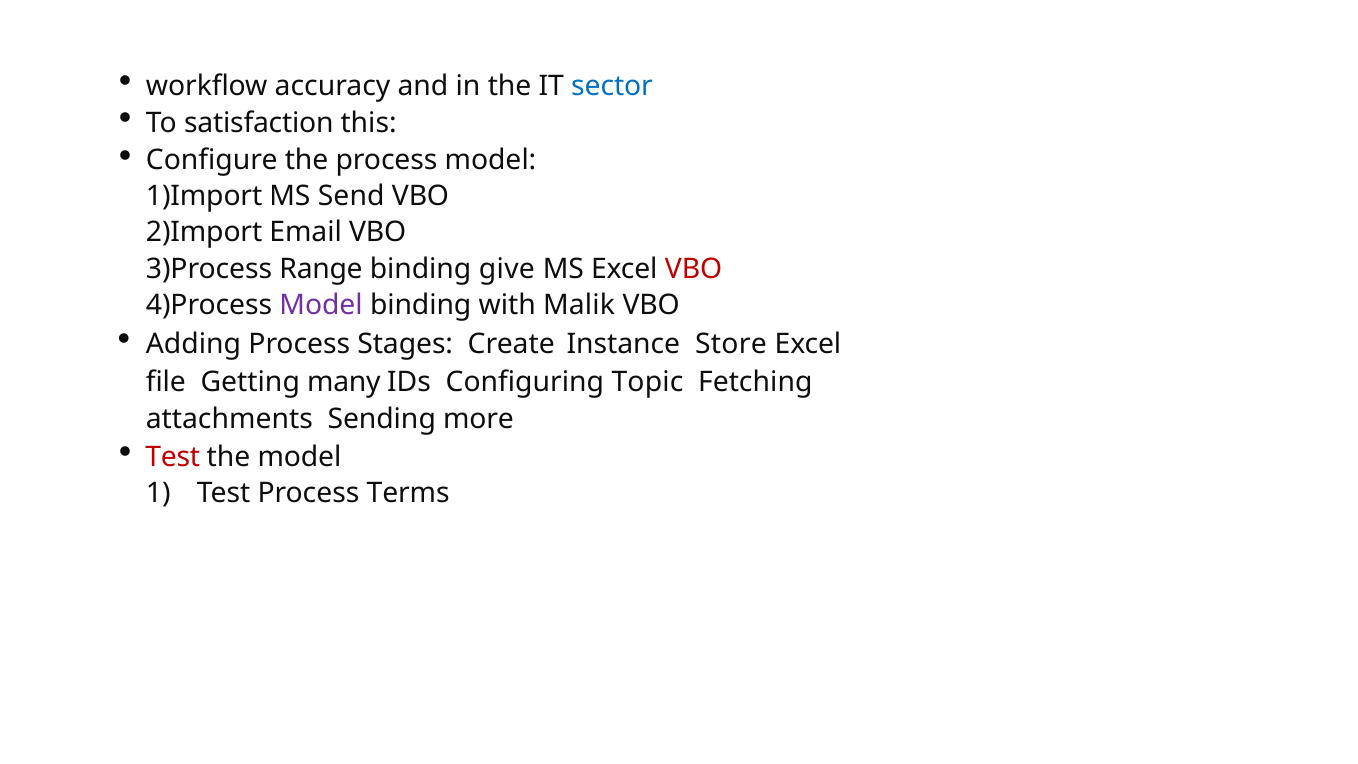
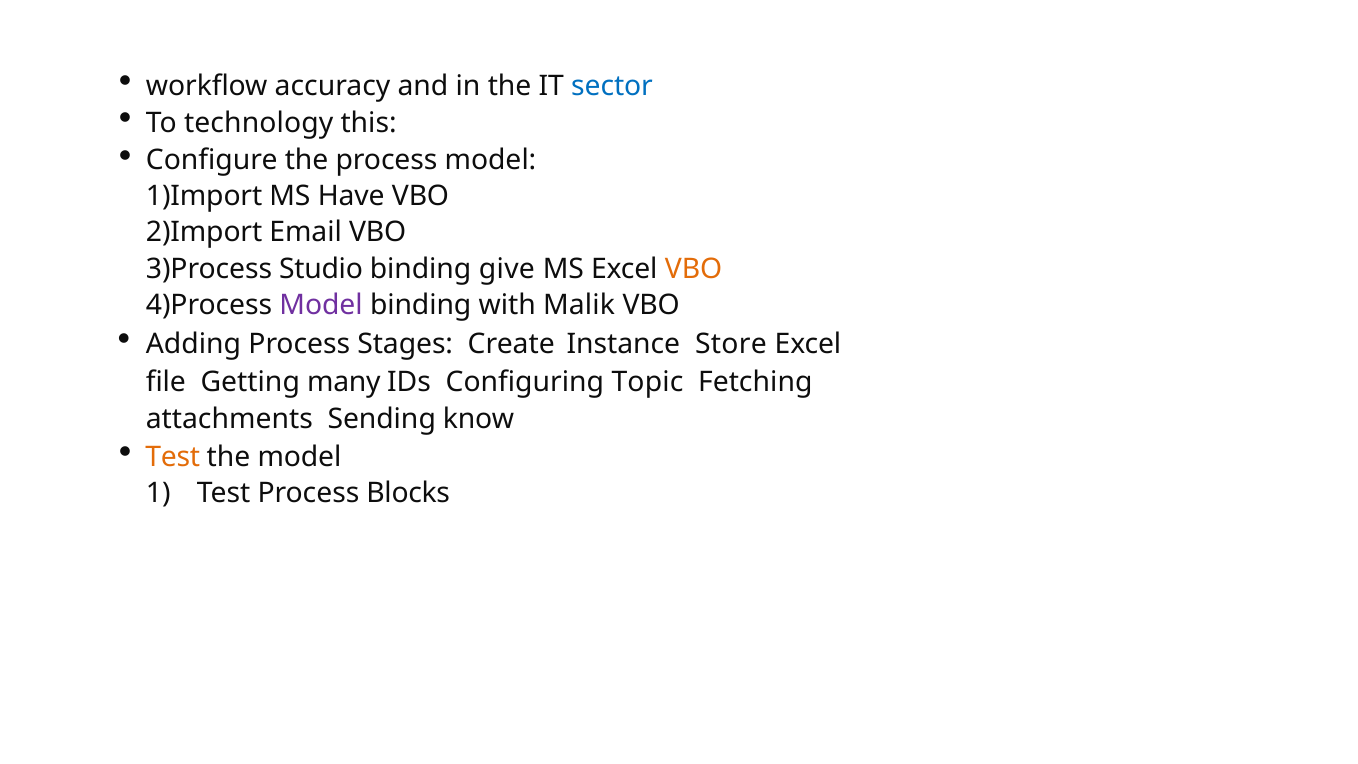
satisfaction: satisfaction -> technology (259, 123)
Send: Send -> Have (351, 196)
Range: Range -> Studio (321, 269)
VBO colour: red -> orange (694, 269)
more: more -> know (479, 419)
Test colour: red -> orange (173, 457)
Terms: Terms -> Blocks (408, 493)
